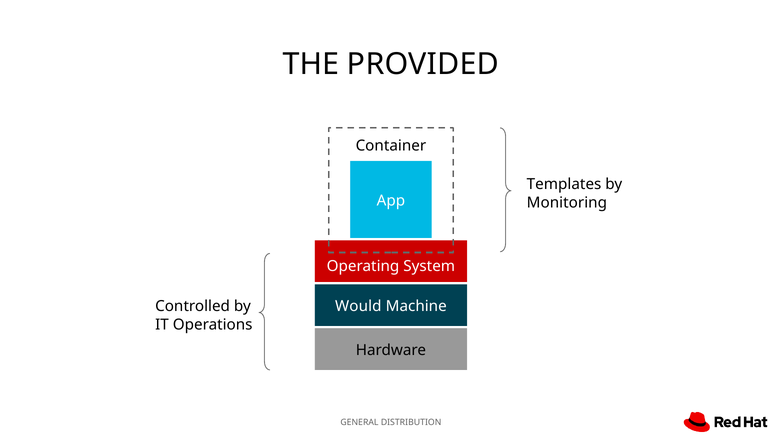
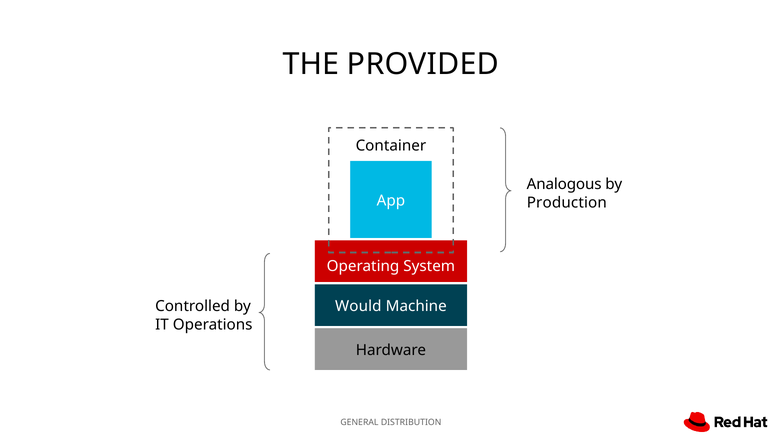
Templates: Templates -> Analogous (564, 184)
Monitoring: Monitoring -> Production (567, 202)
